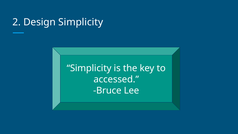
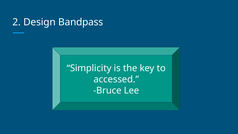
Design Simplicity: Simplicity -> Bandpass (81, 22)
